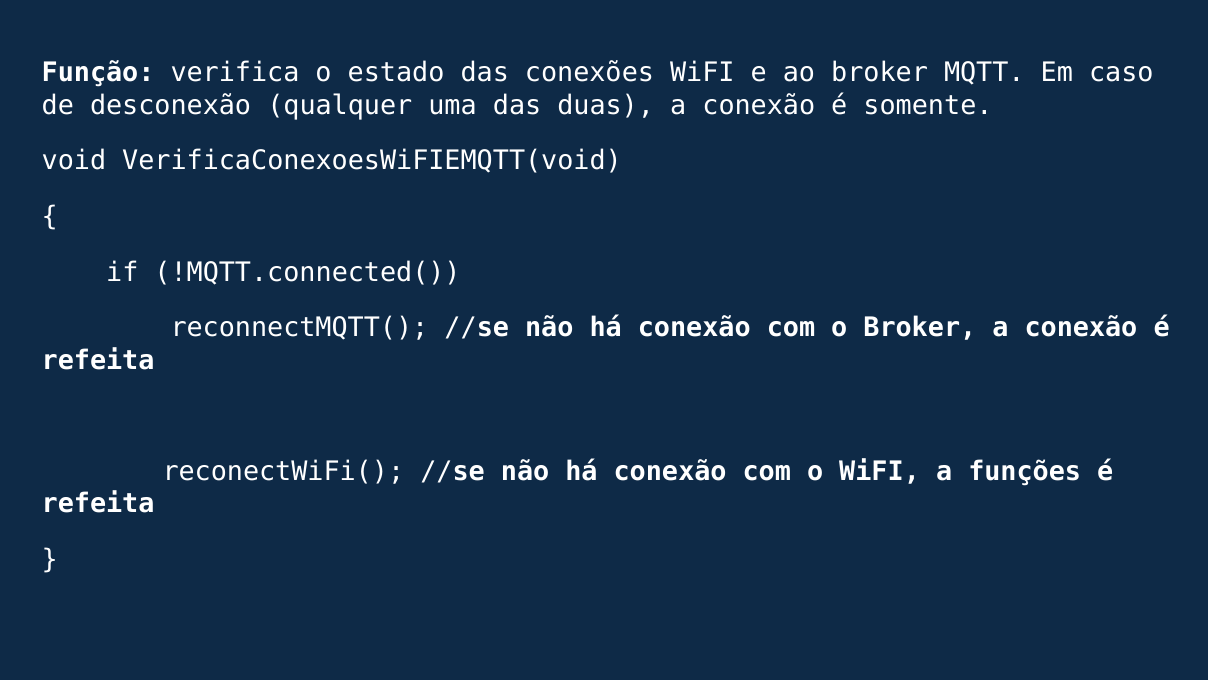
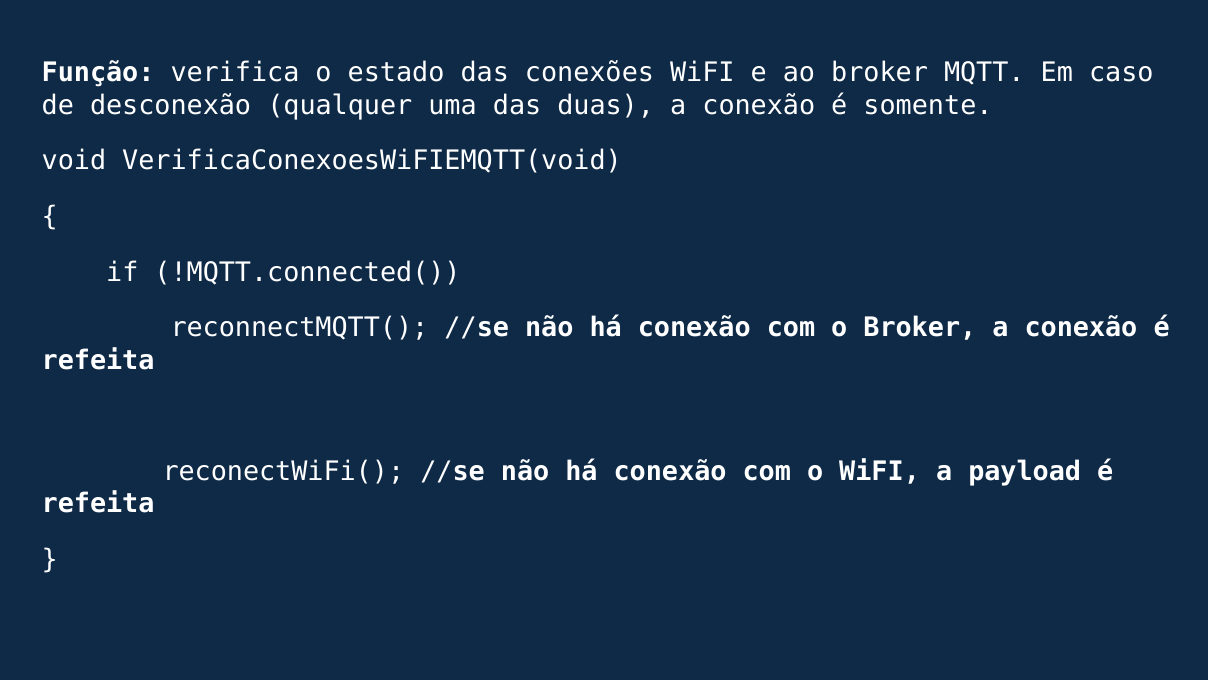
funções: funções -> payload (1025, 471)
